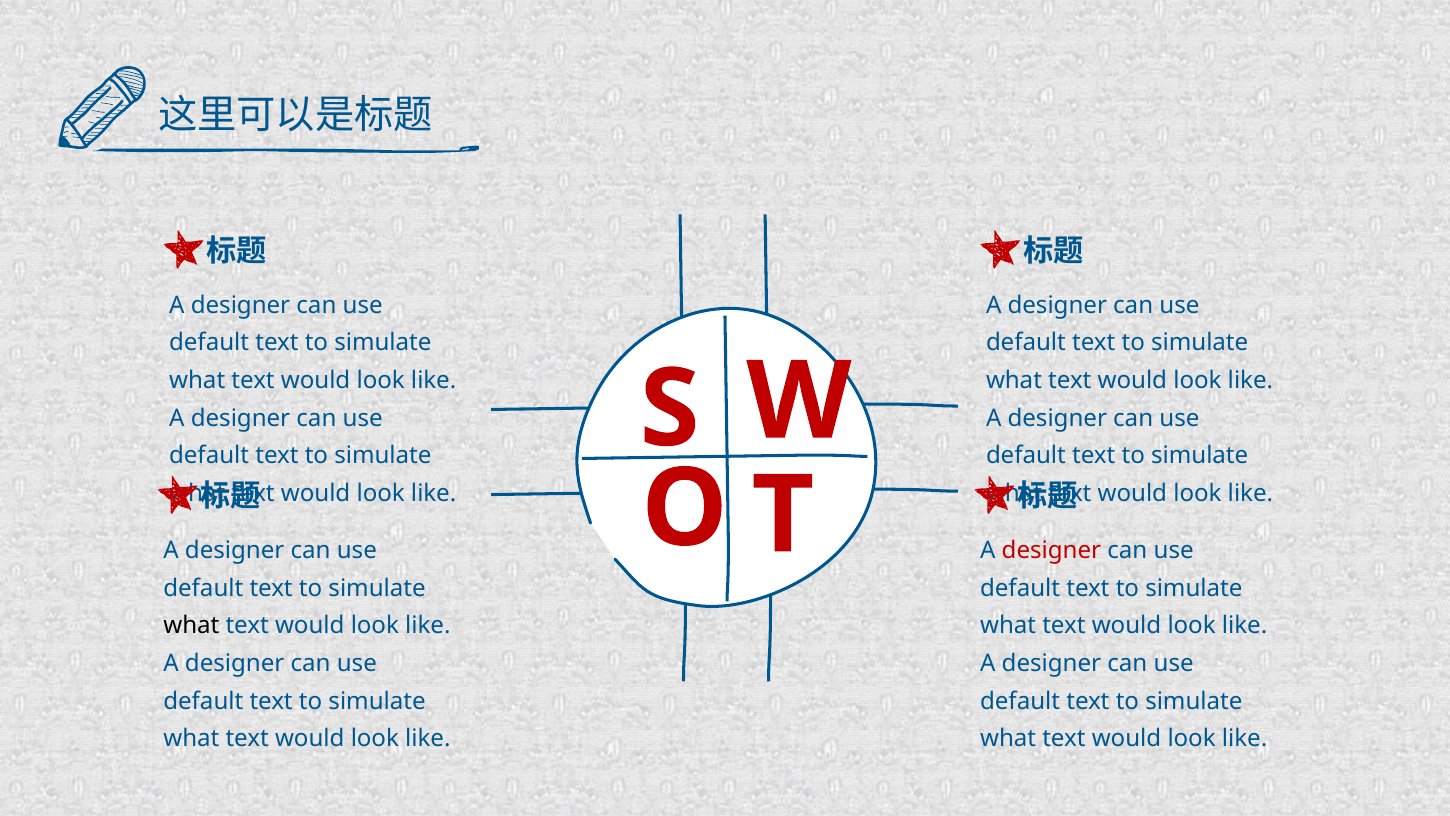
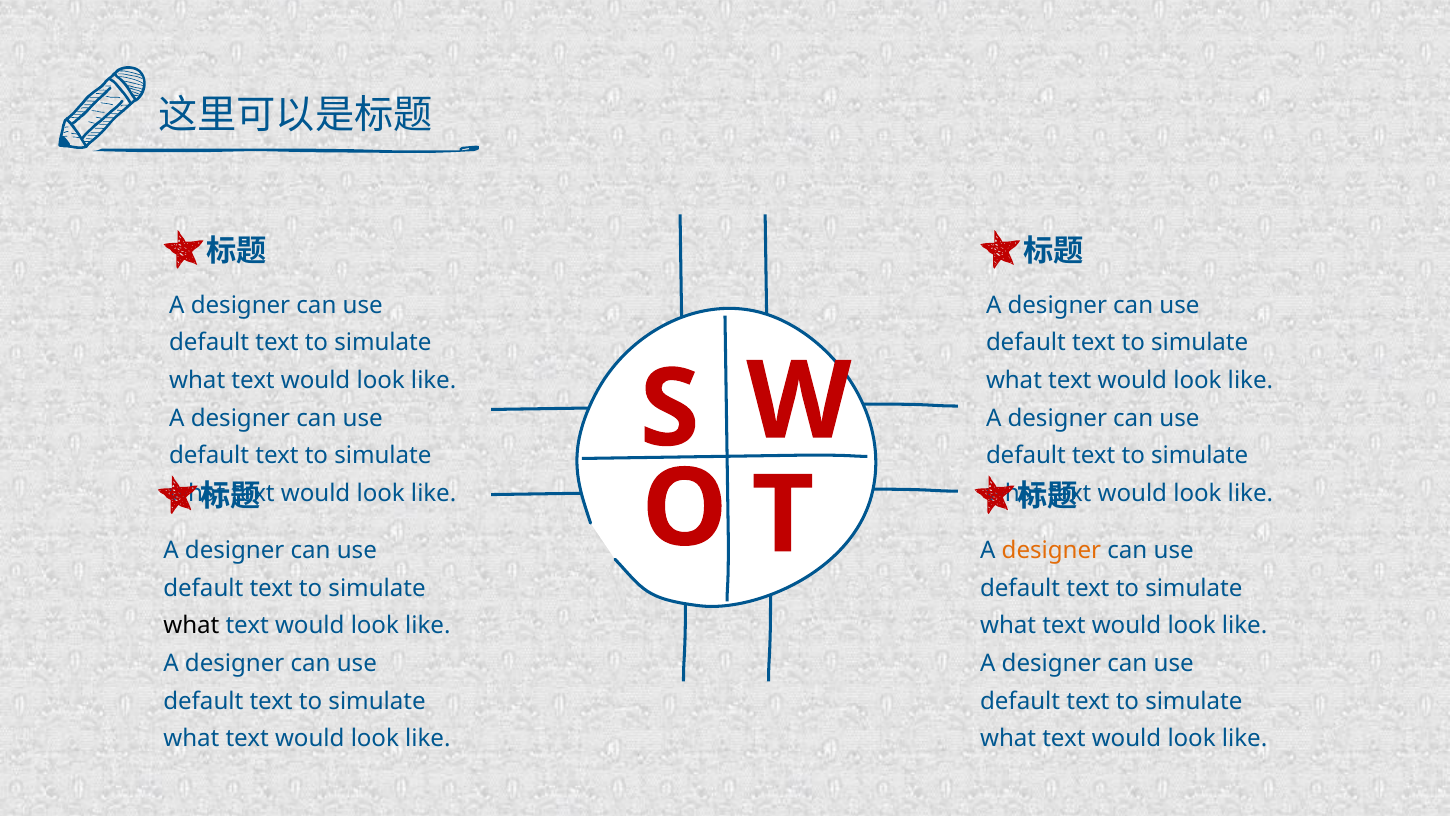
designer colour: red -> orange (1051, 550)
